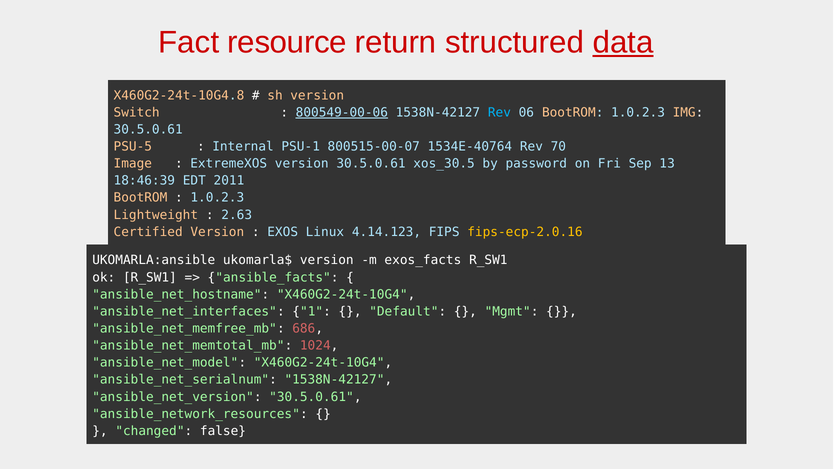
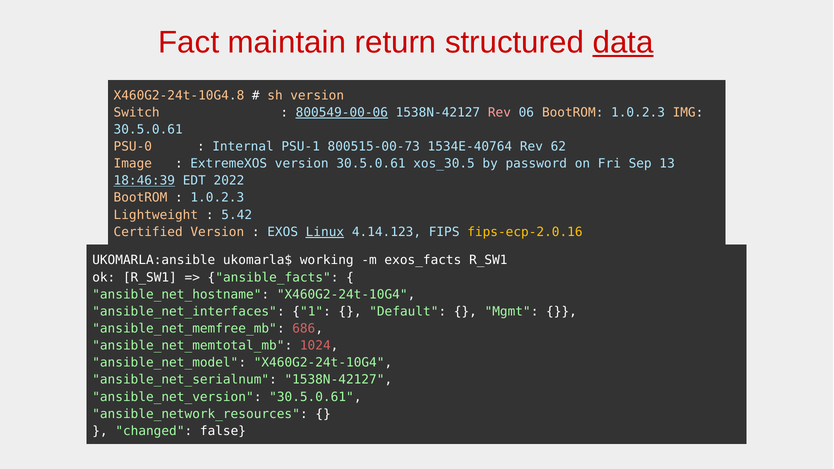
resource: resource -> maintain (287, 42)
Rev colour: light blue -> pink (499, 112)
PSU-5: PSU-5 -> PSU-0 (133, 147)
800515-00-07: 800515-00-07 -> 800515-00-73 (374, 147)
70: 70 -> 62 (558, 147)
18:46:39 underline: none -> present (144, 181)
2011: 2011 -> 2022 (229, 181)
2.63: 2.63 -> 5.42 (237, 215)
Linux underline: none -> present (325, 232)
ukomarla$ version: version -> working (327, 260)
